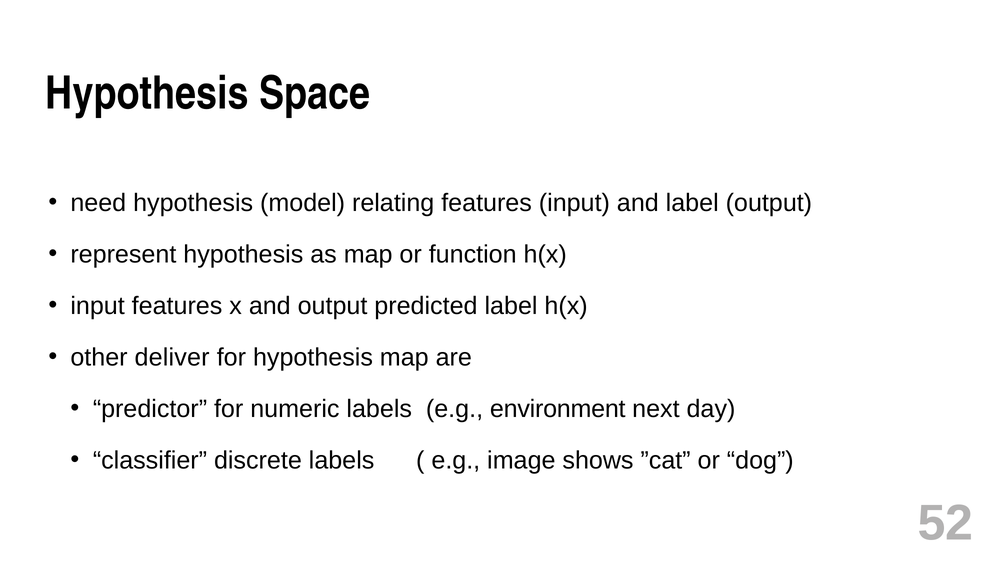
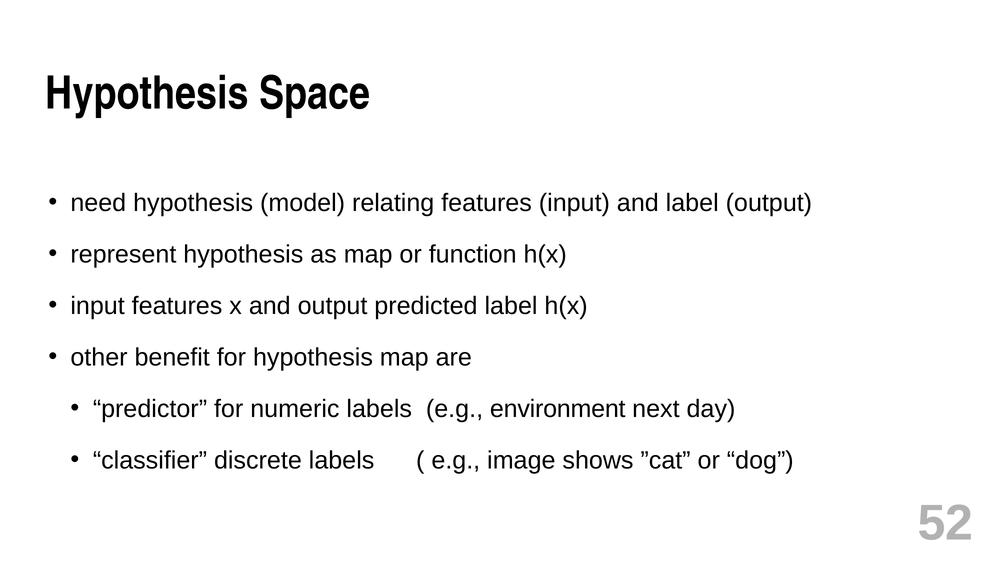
deliver: deliver -> benefit (172, 357)
